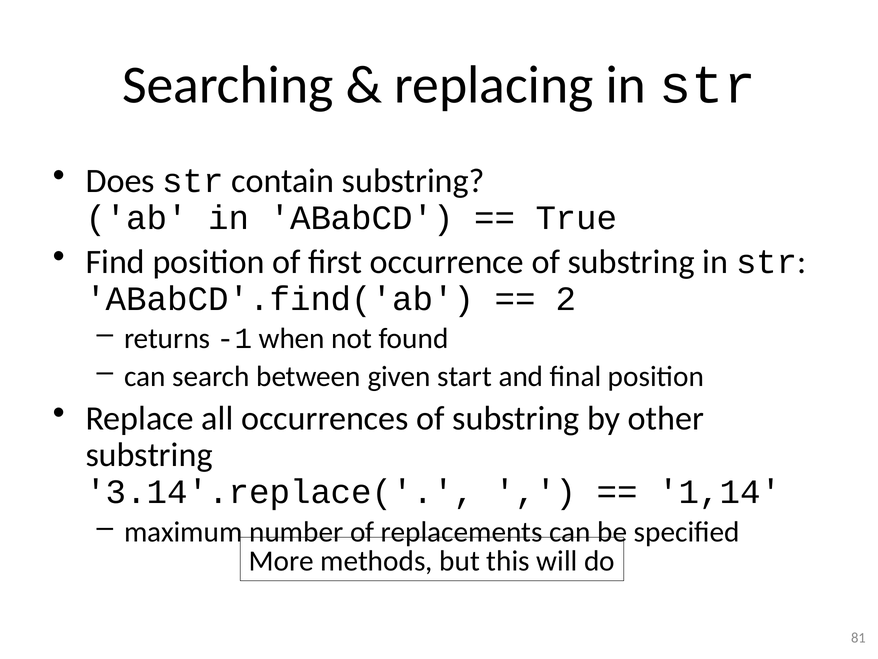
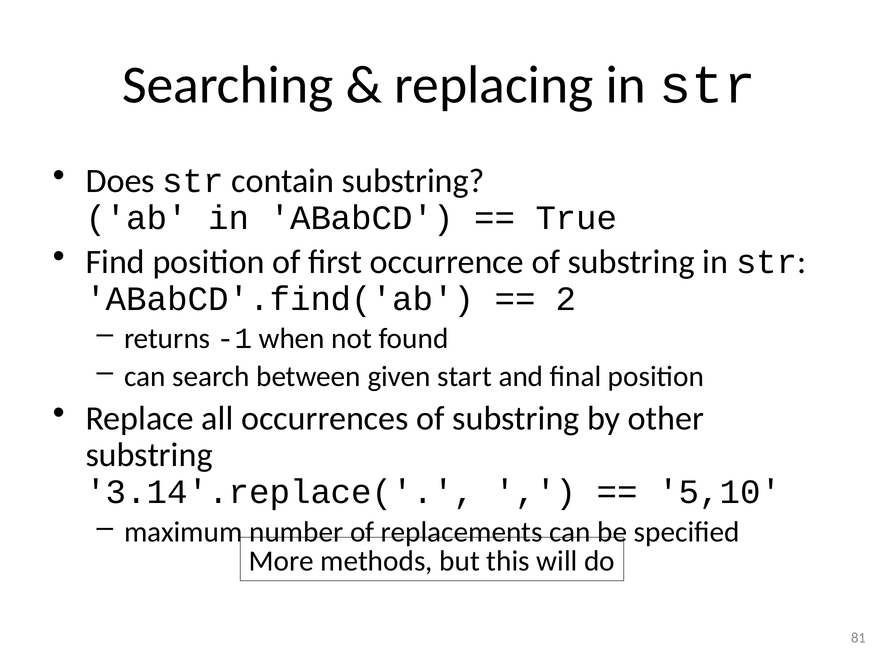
1,14: 1,14 -> 5,10 (720, 492)
